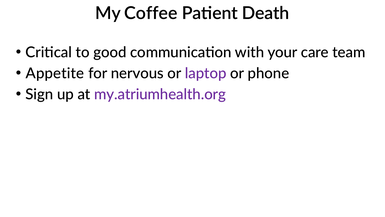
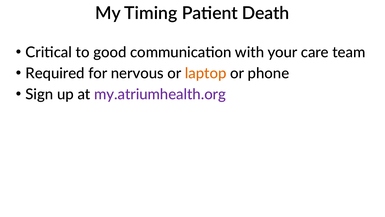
Coffee: Coffee -> Timing (151, 13)
Appetite: Appetite -> Required (55, 73)
laptop colour: purple -> orange (206, 73)
